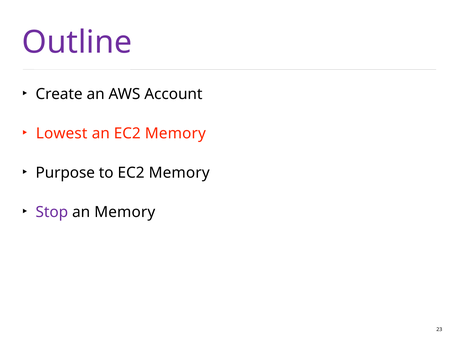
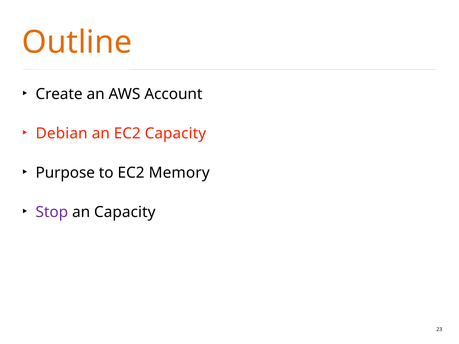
Outline colour: purple -> orange (77, 42)
Lowest: Lowest -> Debian (62, 133)
an EC2 Memory: Memory -> Capacity (175, 133)
an Memory: Memory -> Capacity (125, 212)
